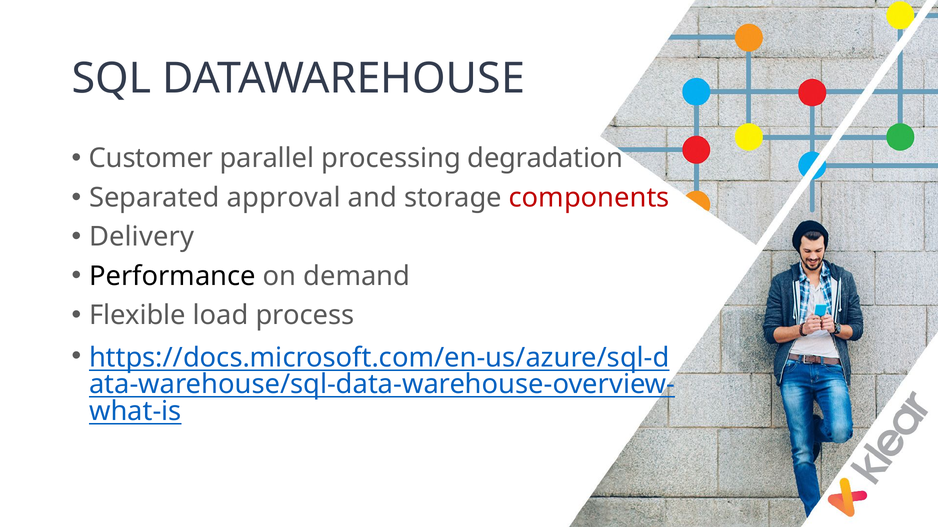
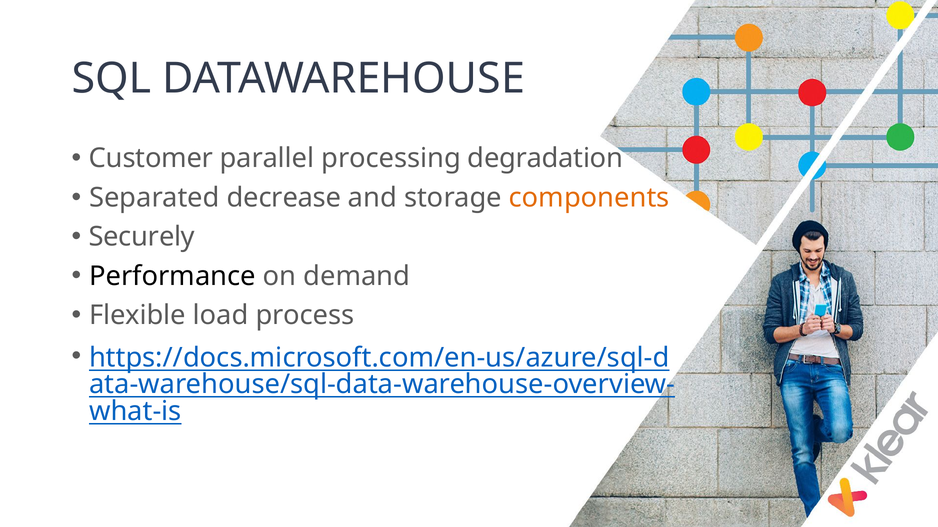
approval: approval -> decrease (284, 198)
components colour: red -> orange (589, 198)
Delivery: Delivery -> Securely (142, 237)
